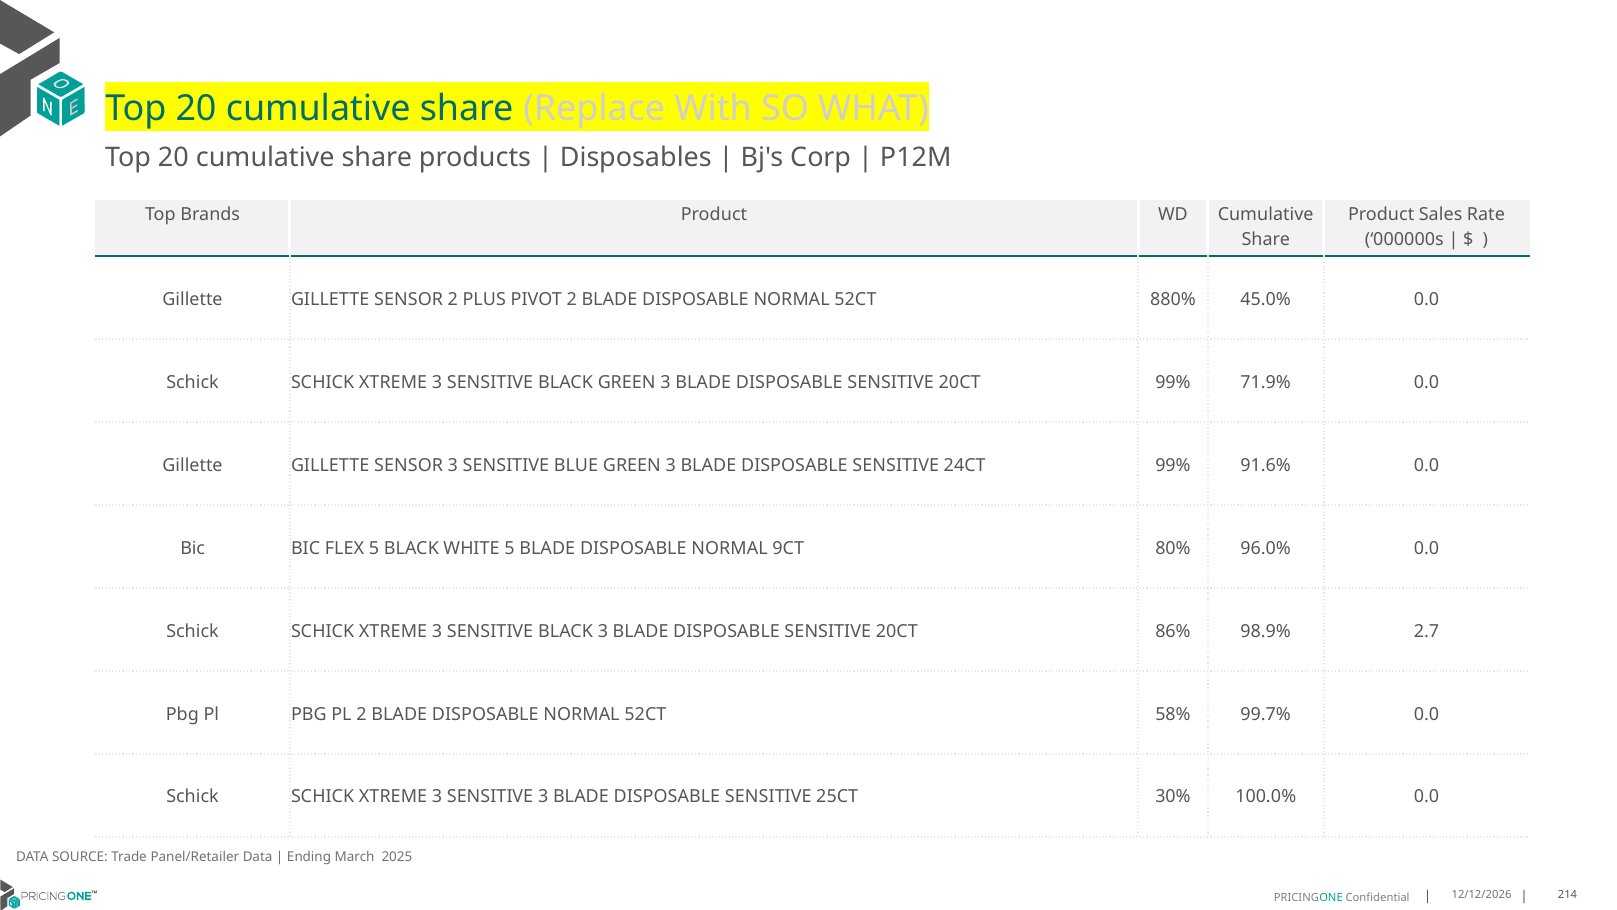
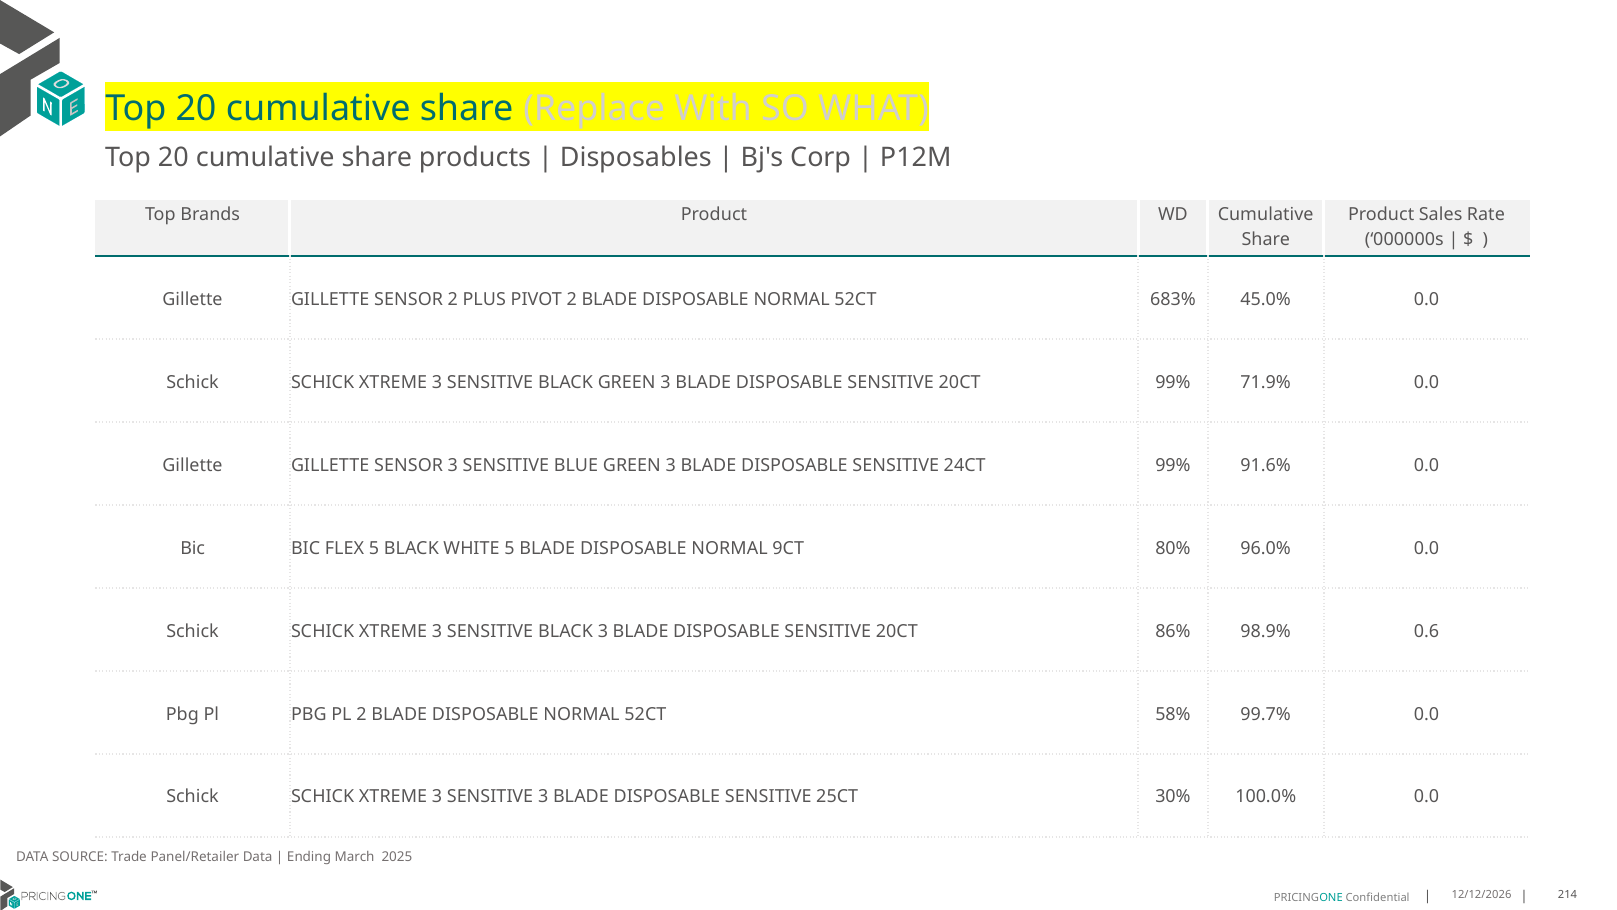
880%: 880% -> 683% (1173, 299)
2.7: 2.7 -> 0.6 (1427, 631)
